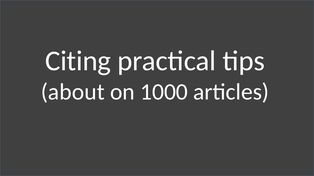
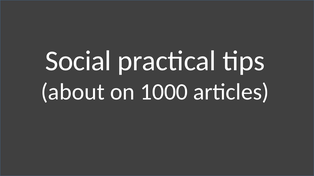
Citing: Citing -> Social (78, 61)
